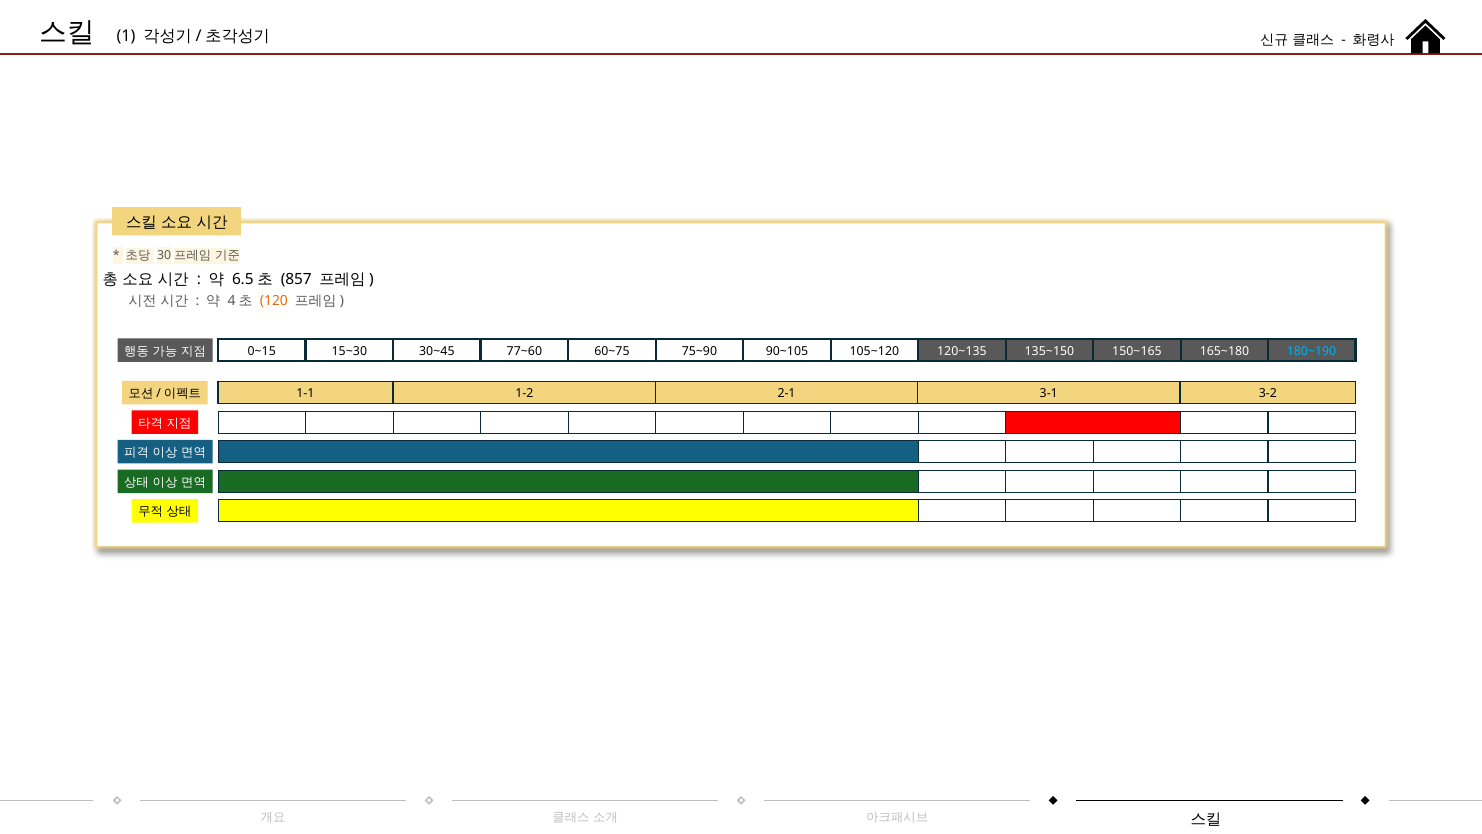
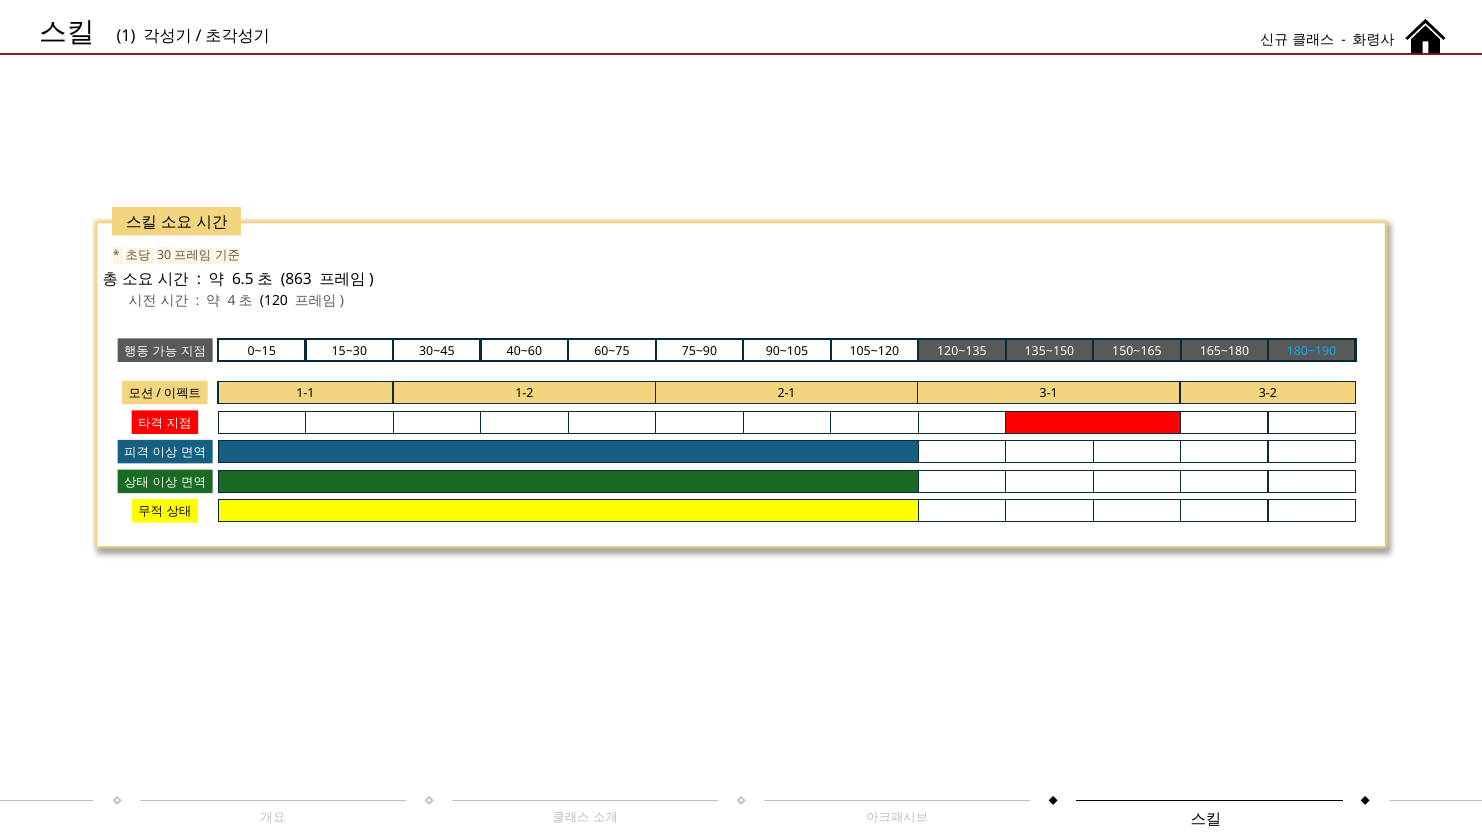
857: 857 -> 863 (296, 279)
120 colour: orange -> black (274, 301)
77~60: 77~60 -> 40~60 (524, 351)
